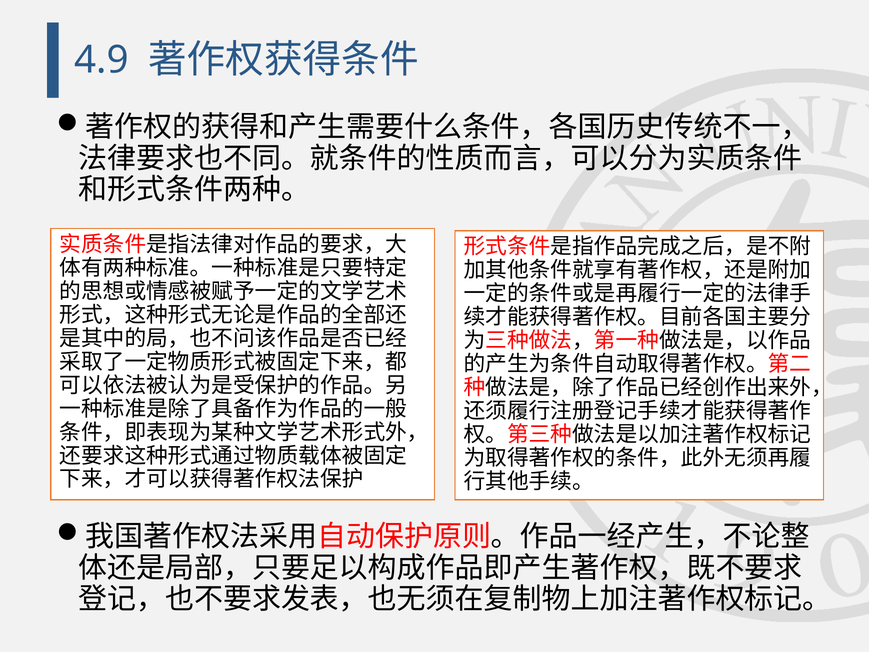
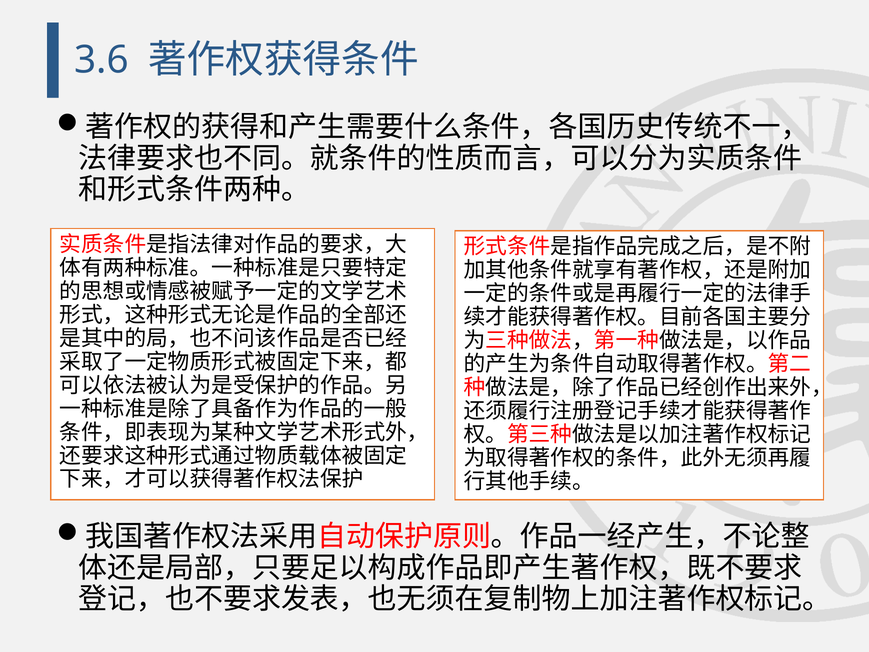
4.9: 4.9 -> 3.6 (101, 60)
